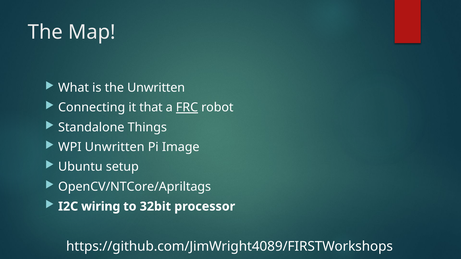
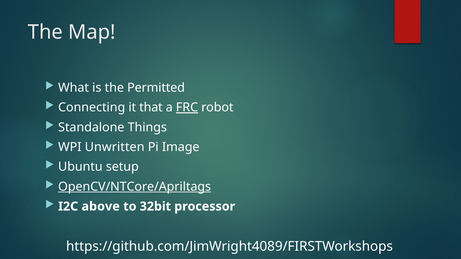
the Unwritten: Unwritten -> Permitted (156, 88)
OpenCV/NTCore/Apriltags underline: none -> present (135, 187)
wiring: wiring -> above (101, 207)
